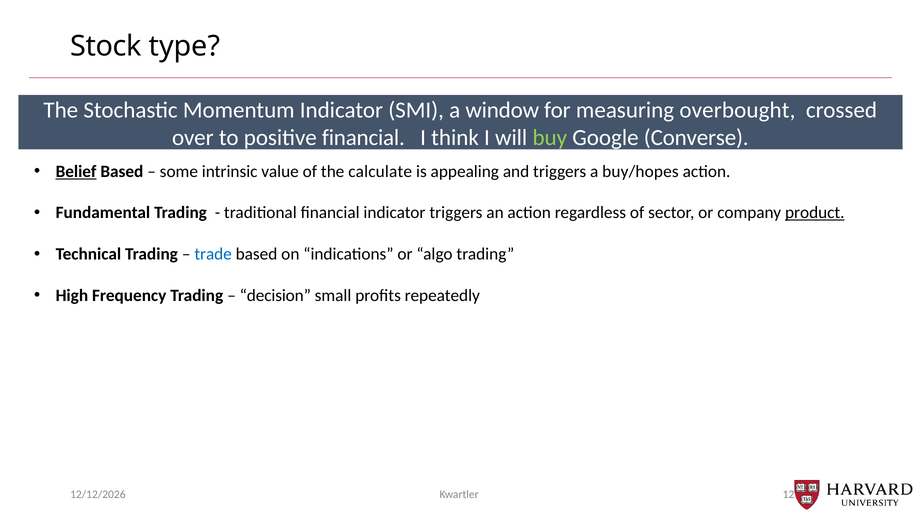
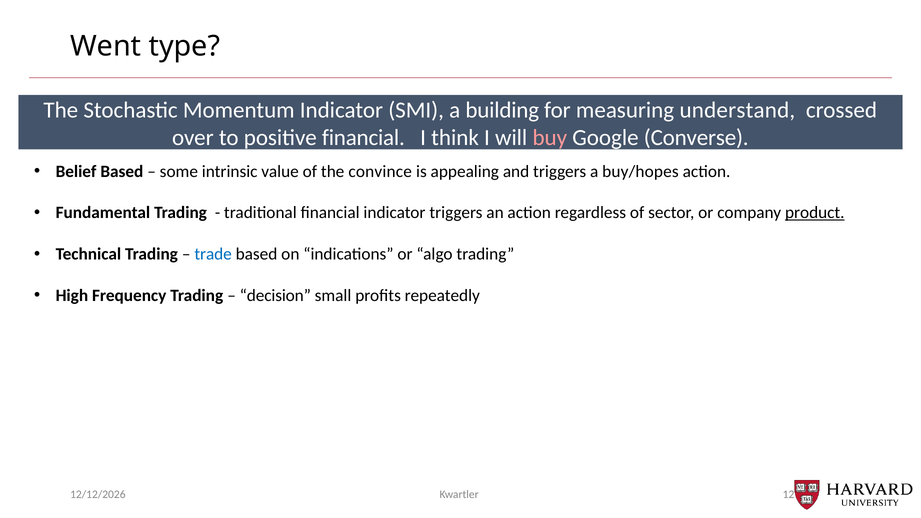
Stock: Stock -> Went (106, 46)
window: window -> building (502, 110)
overbought: overbought -> understand (737, 110)
buy colour: light green -> pink (550, 138)
Belief underline: present -> none (76, 171)
calculate: calculate -> convince (380, 171)
